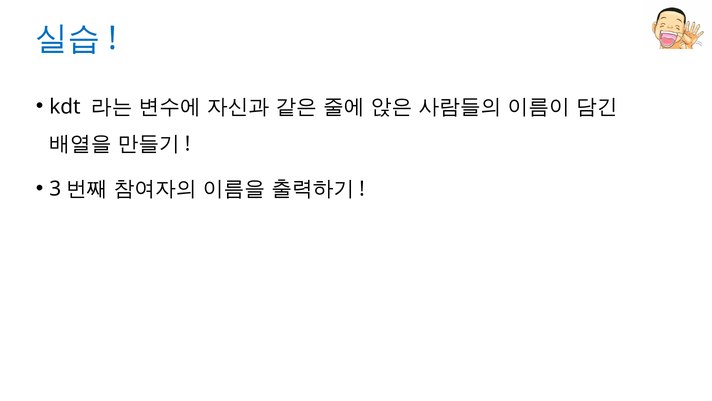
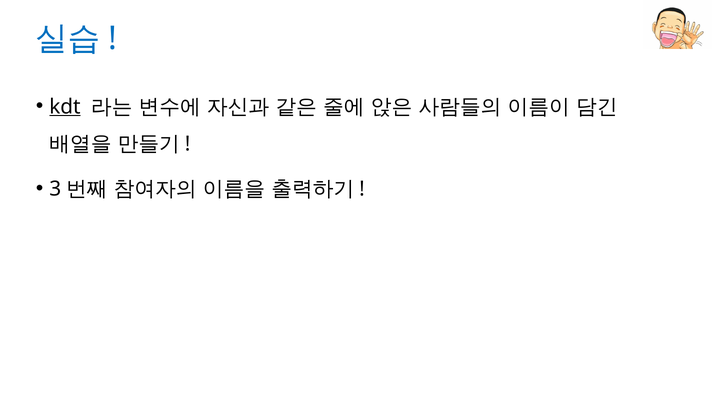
kdt underline: none -> present (65, 107)
